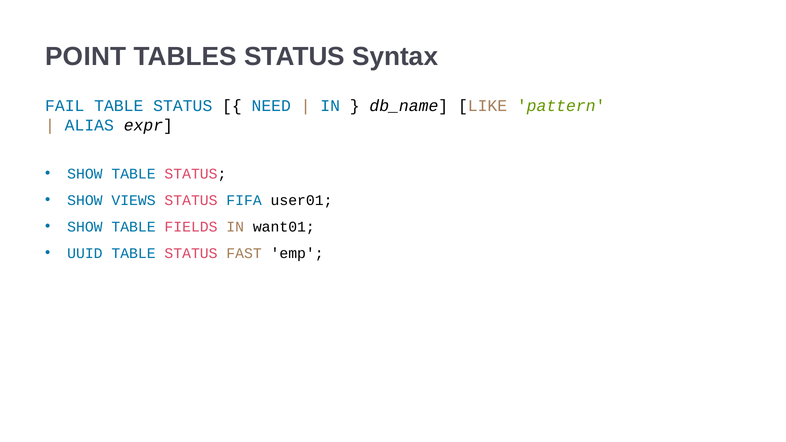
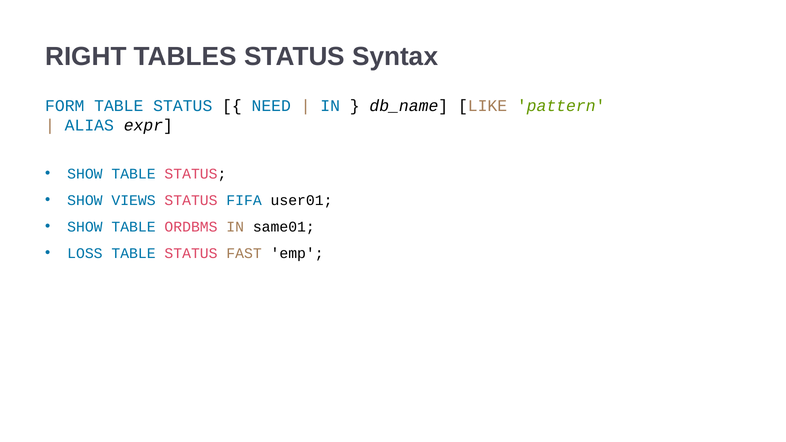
POINT: POINT -> RIGHT (86, 57)
FAIL: FAIL -> FORM (65, 106)
FIELDS: FIELDS -> ORDBMS (191, 227)
want01: want01 -> same01 (284, 227)
UUID: UUID -> LOSS (85, 253)
